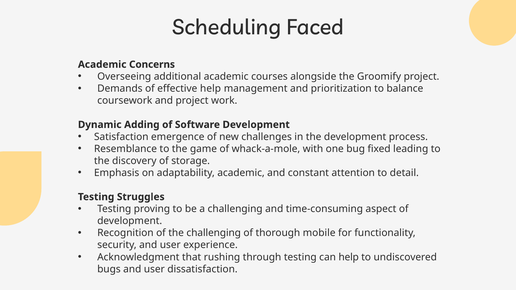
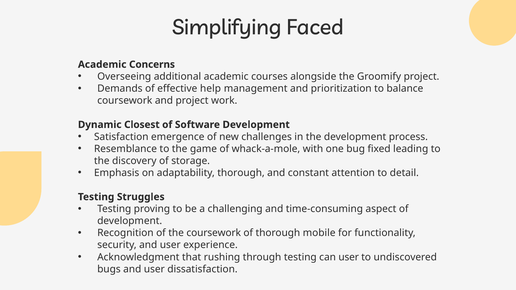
Scheduling: Scheduling -> Simplifying (227, 27)
Adding: Adding -> Closest (142, 125)
adaptability academic: academic -> thorough (241, 173)
the challenging: challenging -> coursework (214, 233)
can help: help -> user (349, 257)
